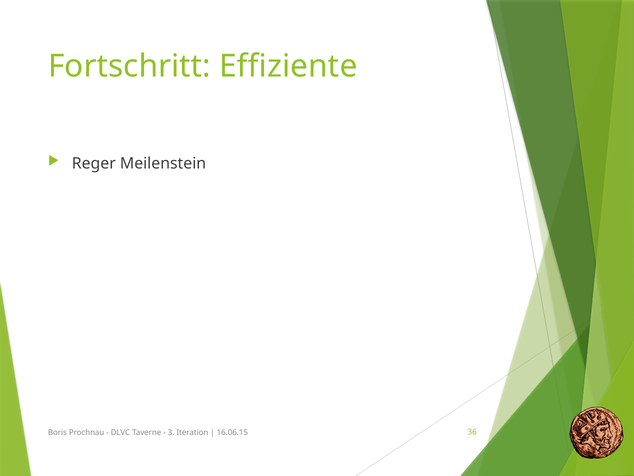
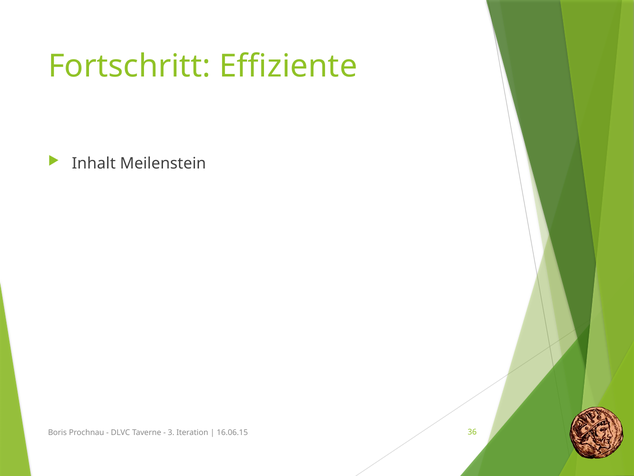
Reger: Reger -> Inhalt (94, 163)
